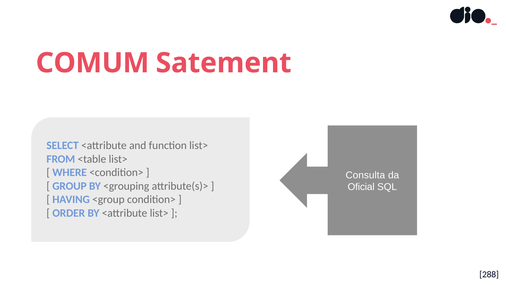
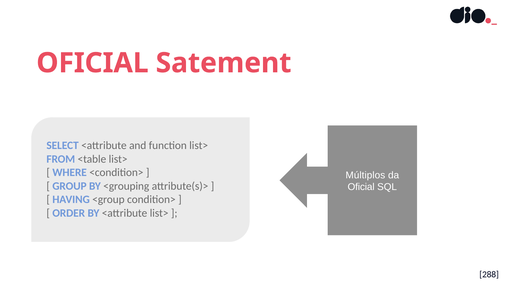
COMUM: COMUM -> OFICIAL (92, 63)
Consulta: Consulta -> Múltiplos (365, 175)
